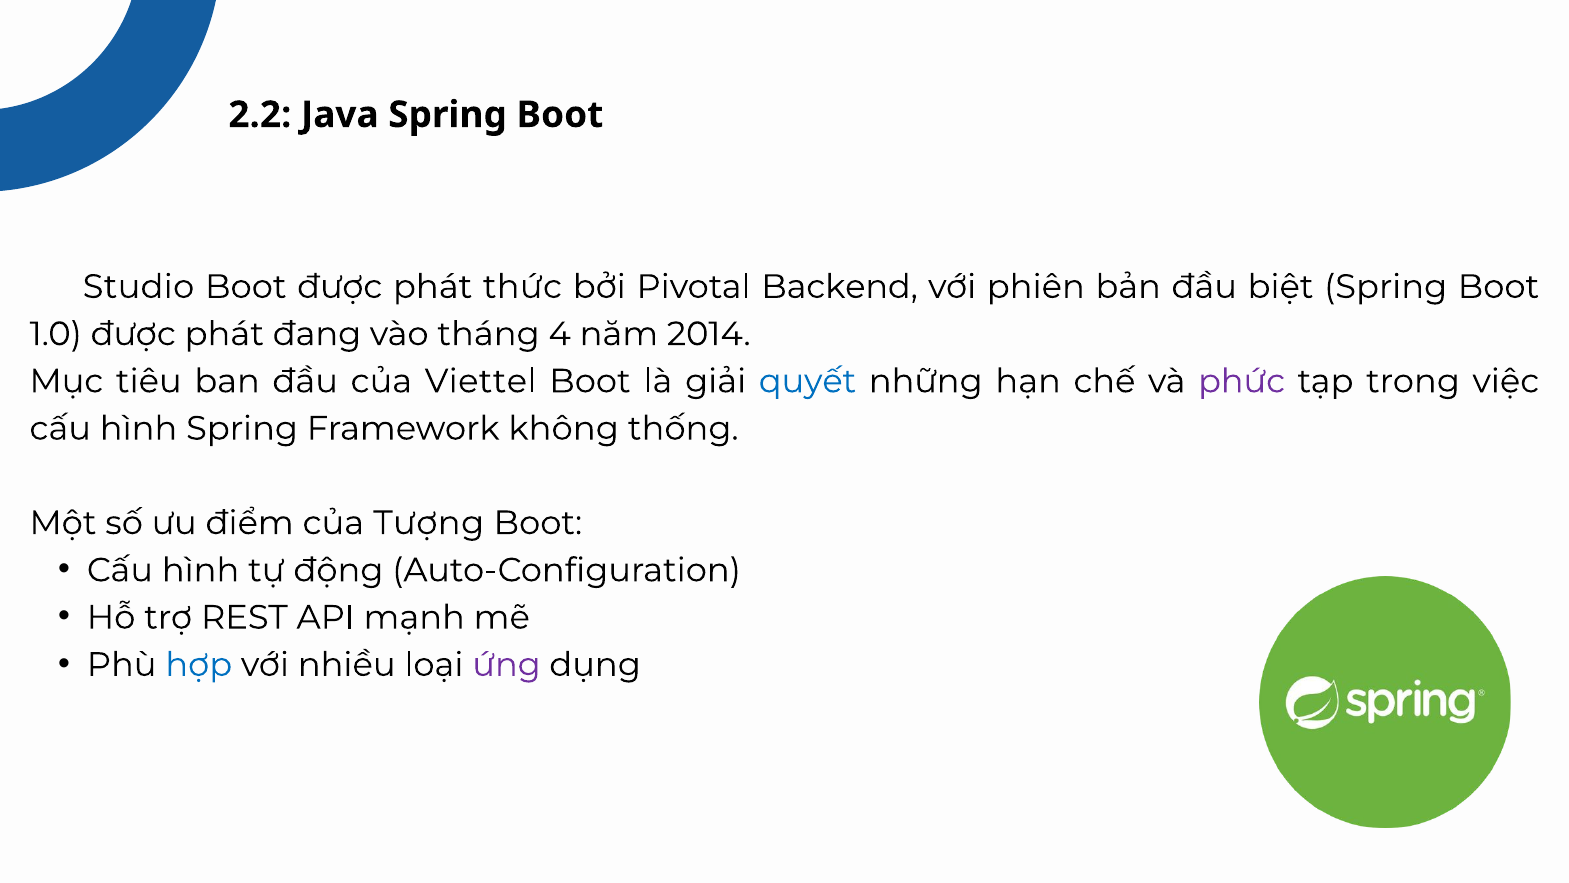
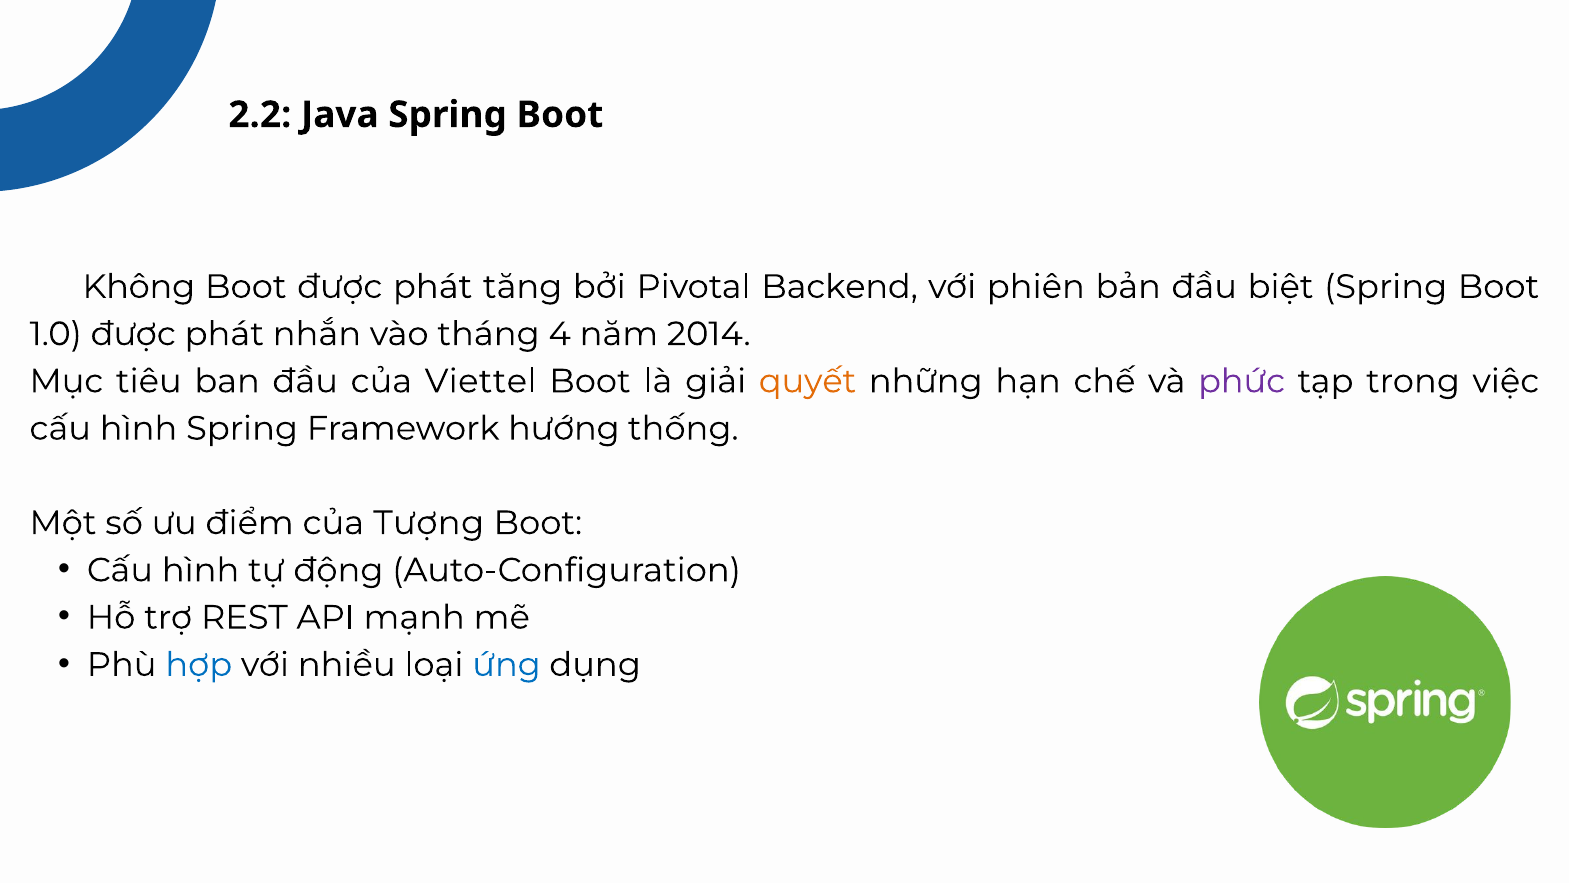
Studio: Studio -> Không (139, 287)
thức: thức -> tăng (523, 287)
đang: đang -> nhắn (317, 334)
quyết colour: blue -> orange (808, 381)
không: không -> hướng (564, 428)
ứng colour: purple -> blue (506, 664)
